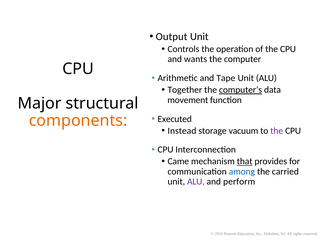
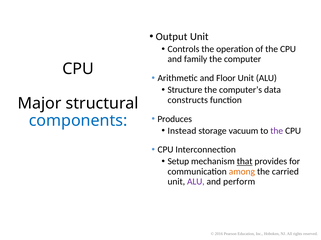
wants: wants -> family (196, 59)
Tape: Tape -> Floor (226, 78)
Together: Together -> Structure (185, 90)
computer’s underline: present -> none (241, 90)
movement: movement -> constructs (188, 100)
Executed: Executed -> Produces (175, 119)
components colour: orange -> blue (78, 121)
Came: Came -> Setup (178, 162)
among colour: blue -> orange (242, 172)
